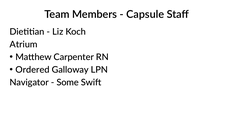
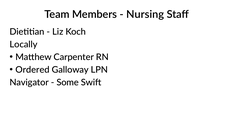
Capsule: Capsule -> Nursing (145, 14)
Atrium: Atrium -> Locally (24, 45)
